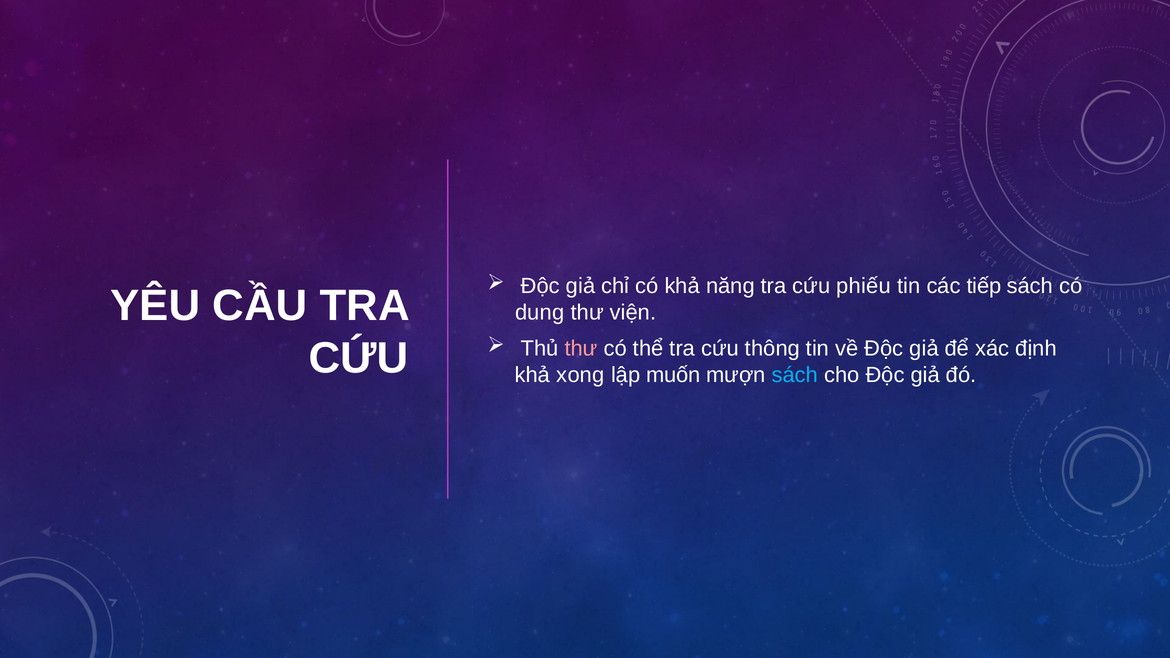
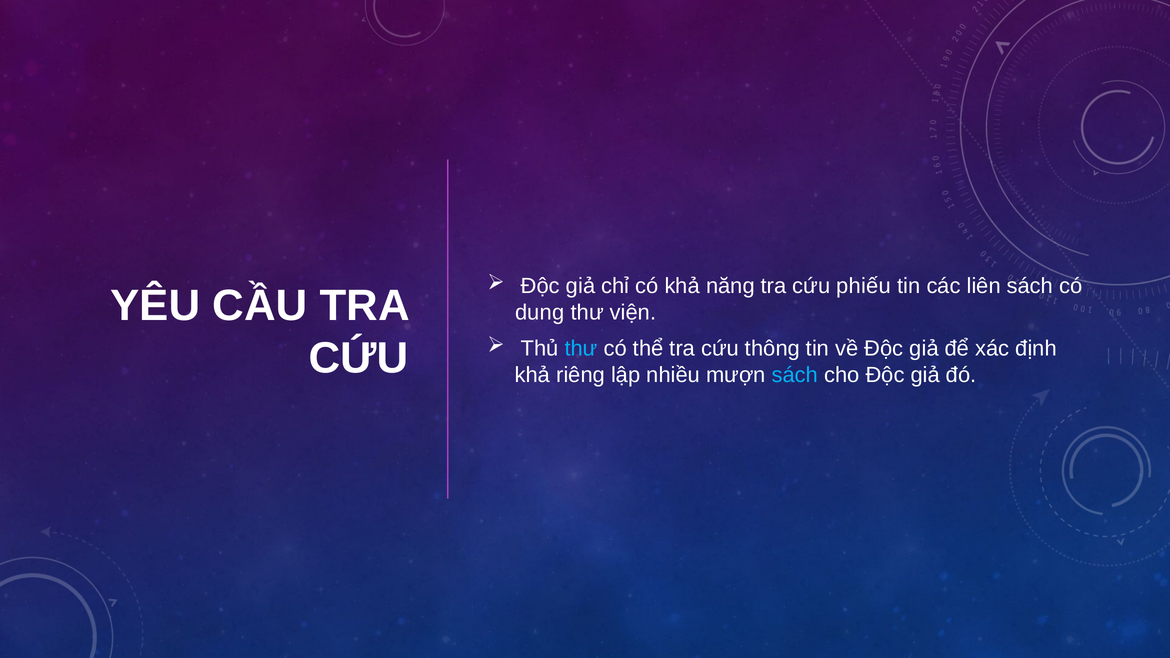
tiếp: tiếp -> liên (984, 286)
thư colour: pink -> light blue (581, 349)
xong: xong -> riêng (581, 375)
muốn: muốn -> nhiều (673, 375)
